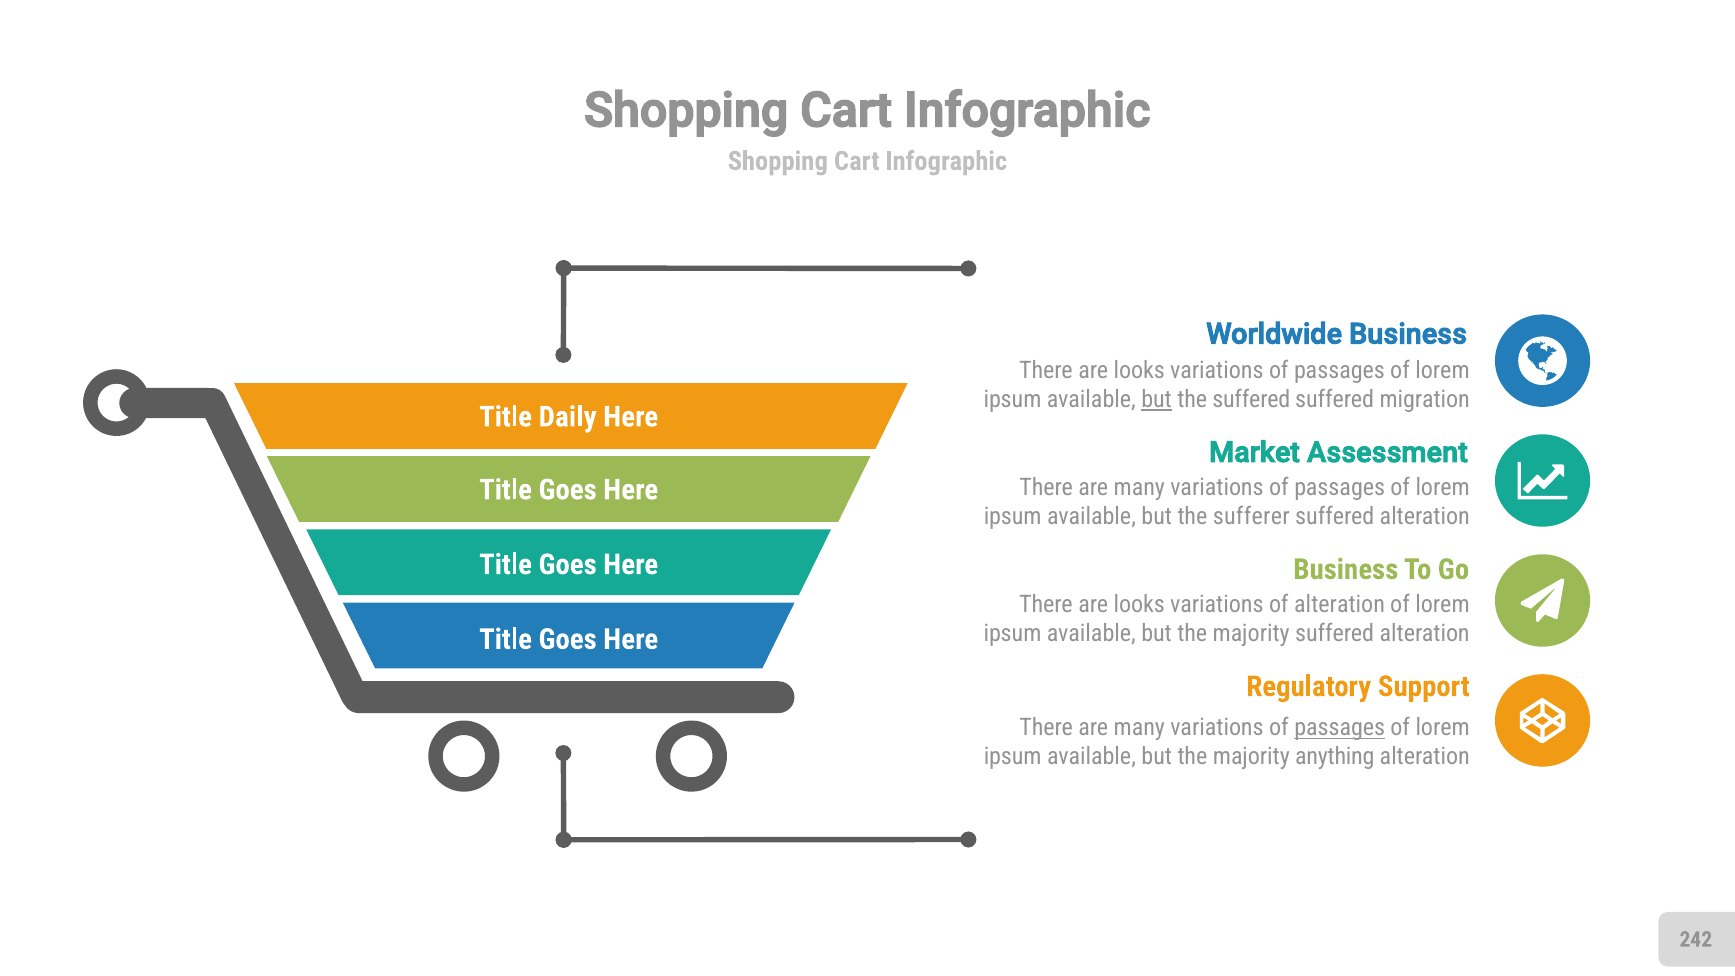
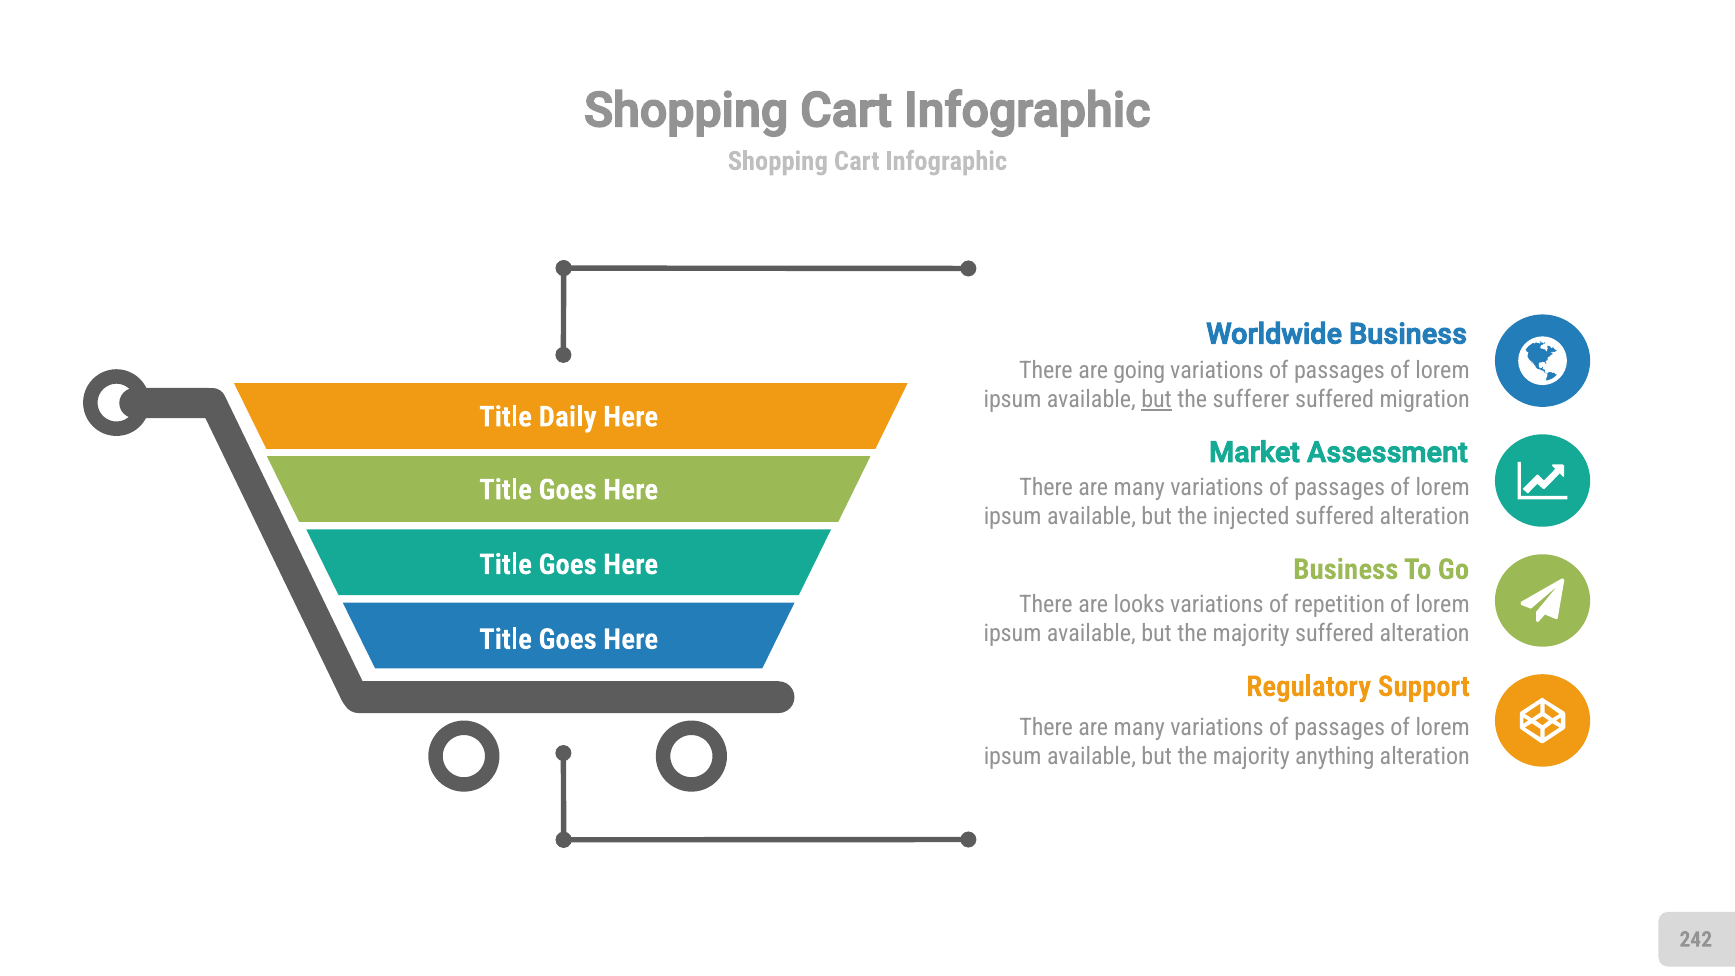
looks: looks -> going (1139, 371)
the suffered: suffered -> sufferer (1251, 400)
sufferer: sufferer -> injected (1251, 517)
of alteration: alteration -> repetition (1340, 605)
passages underline: present -> none (1340, 728)
